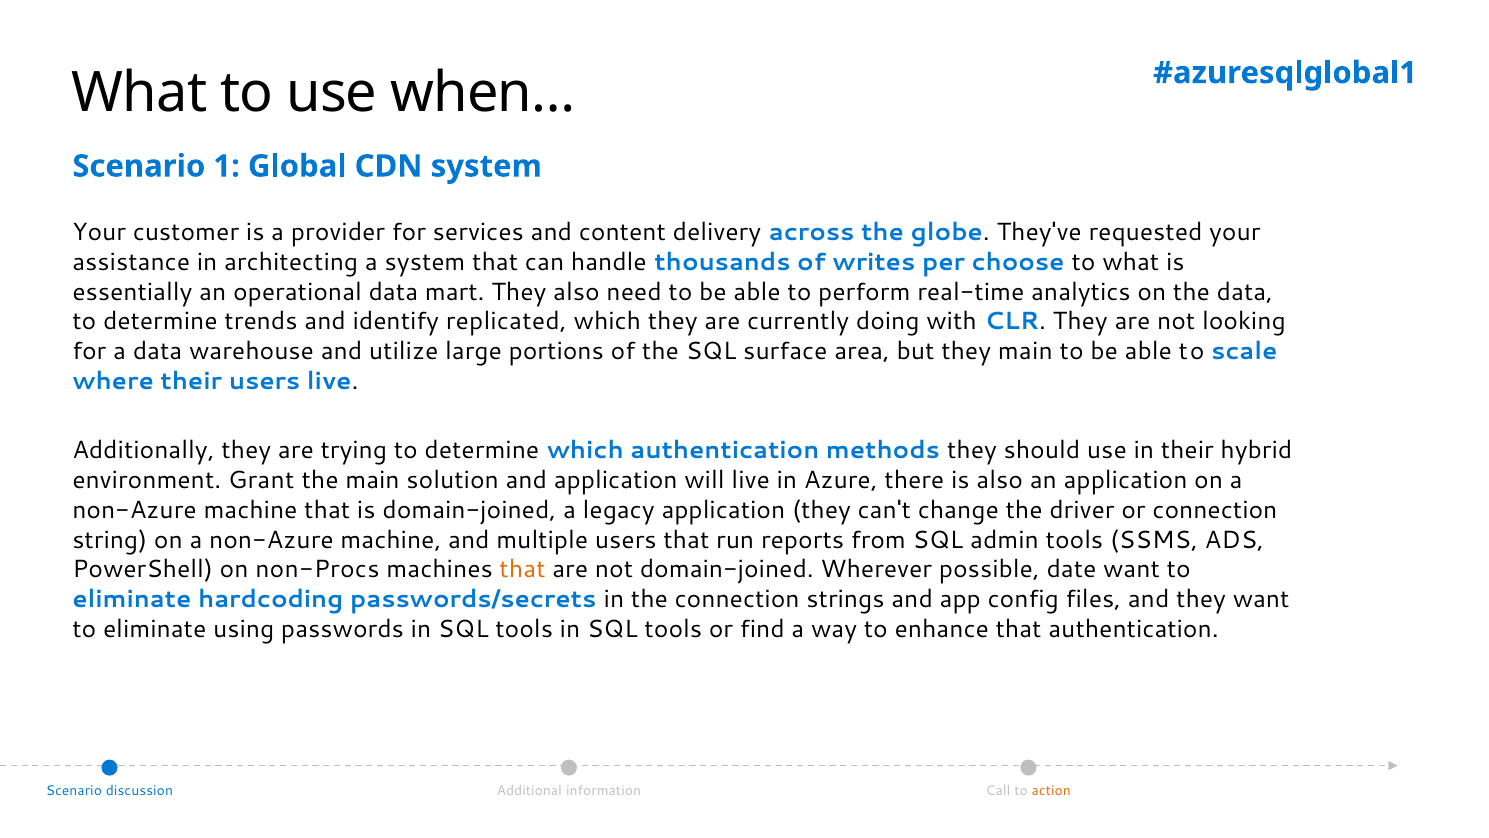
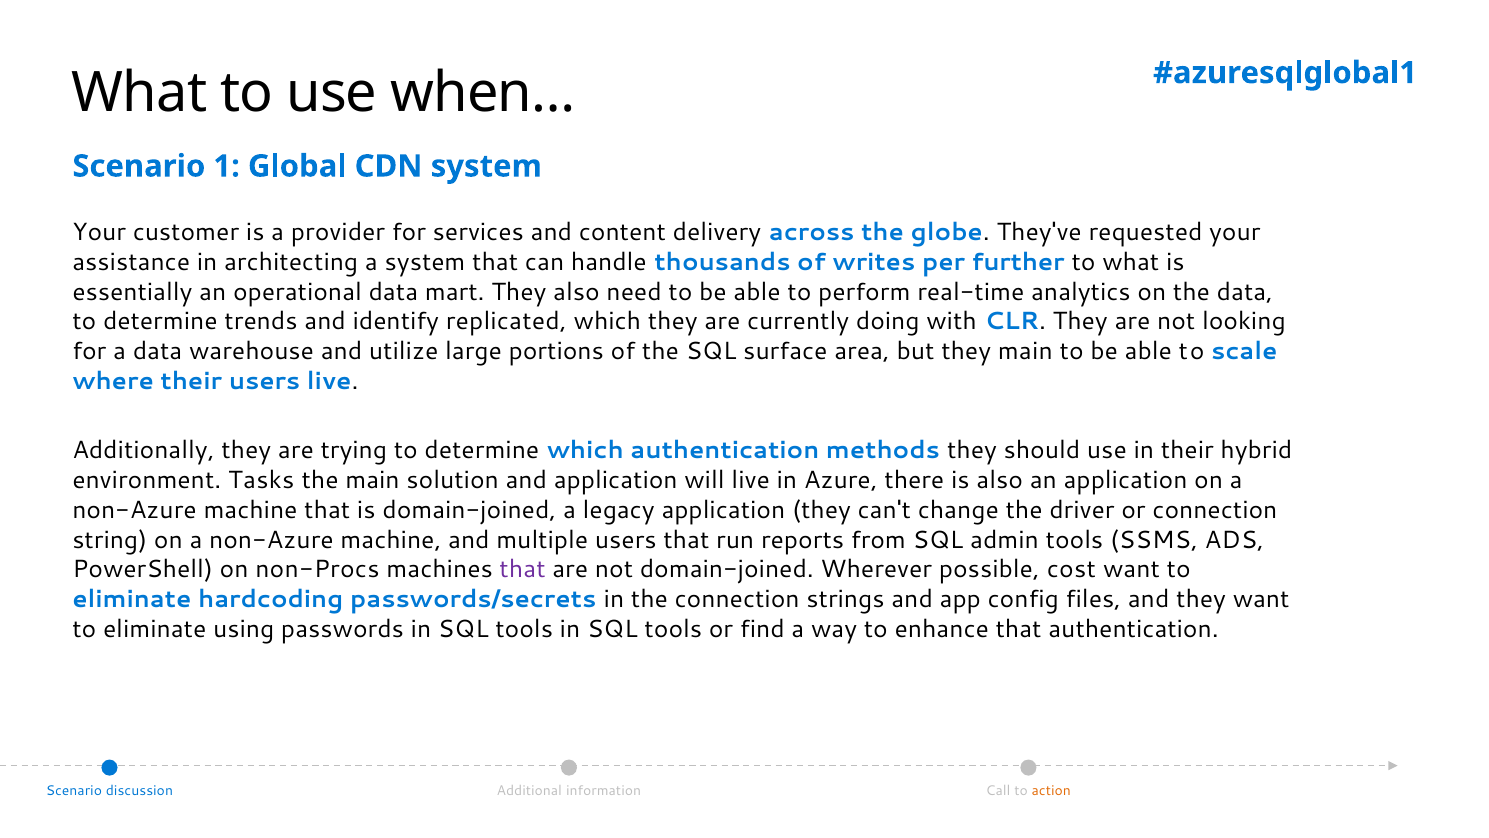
choose: choose -> further (1018, 262)
Grant: Grant -> Tasks (261, 480)
that colour: orange -> purple (523, 569)
date: date -> cost (1071, 569)
